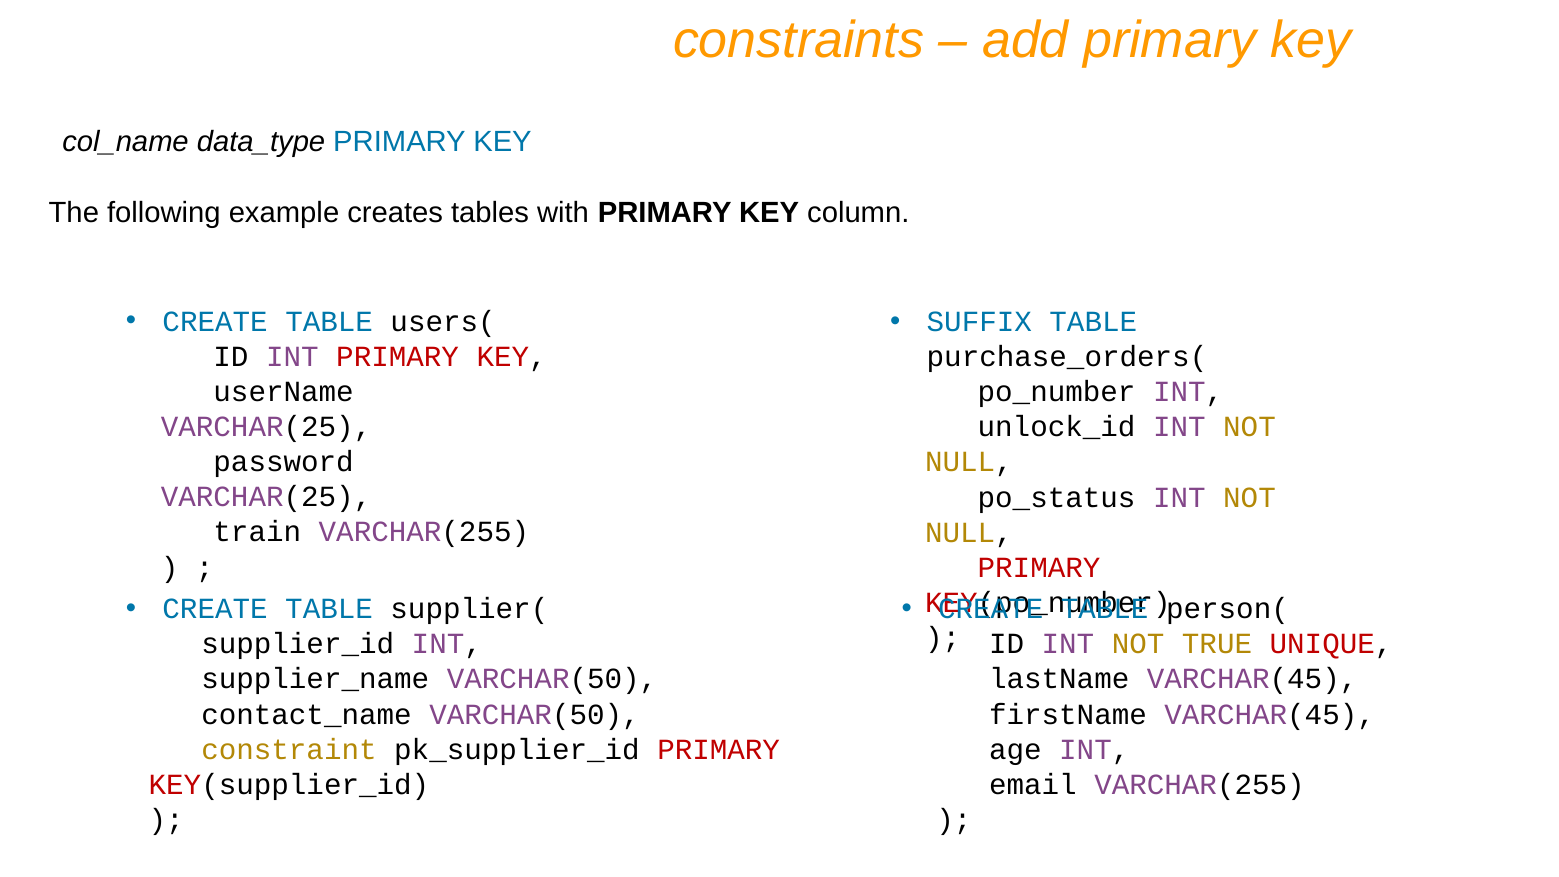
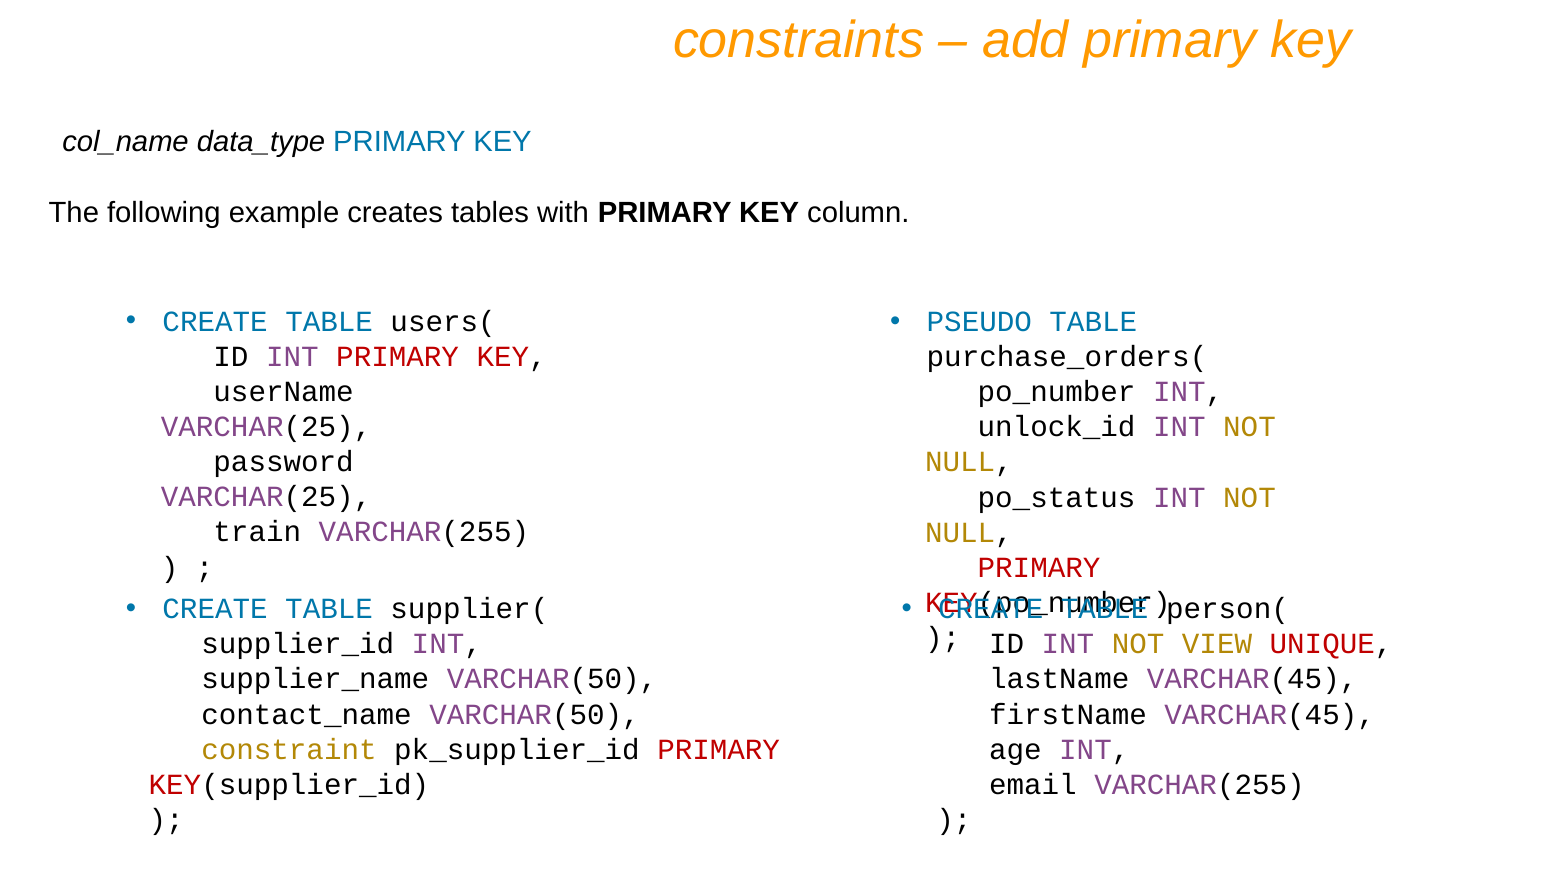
SUFFIX: SUFFIX -> PSEUDO (979, 322)
TRUE: TRUE -> VIEW (1217, 644)
